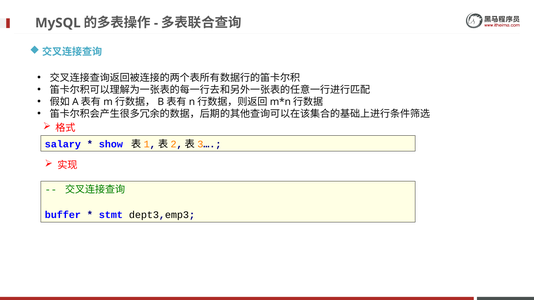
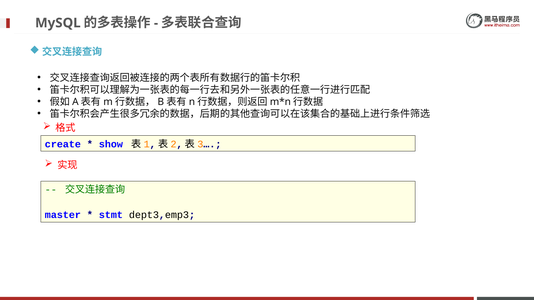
salary: salary -> create (63, 144)
buffer: buffer -> master (63, 215)
